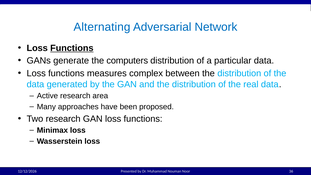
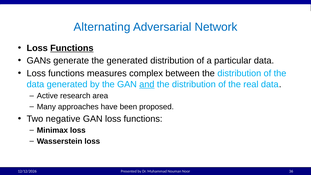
the computers: computers -> generated (127, 61)
and underline: none -> present (147, 84)
Two research: research -> negative (63, 119)
